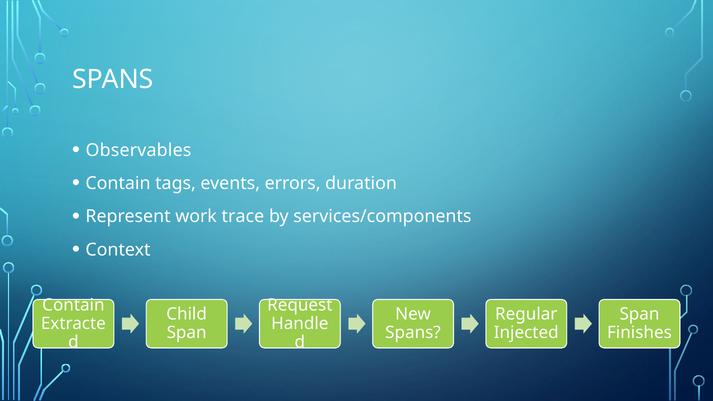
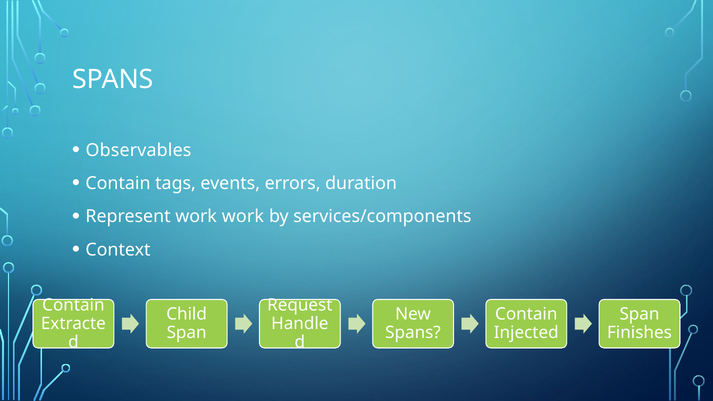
work trace: trace -> work (243, 217)
Regular: Regular -> Contain (526, 314)
